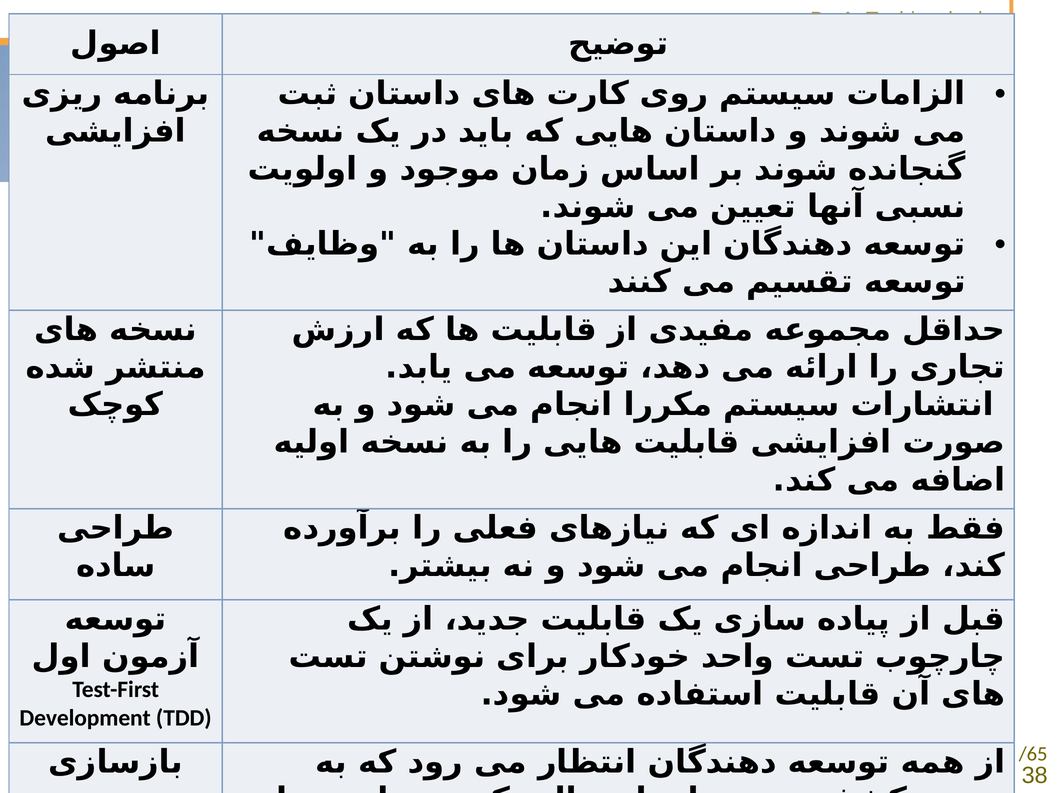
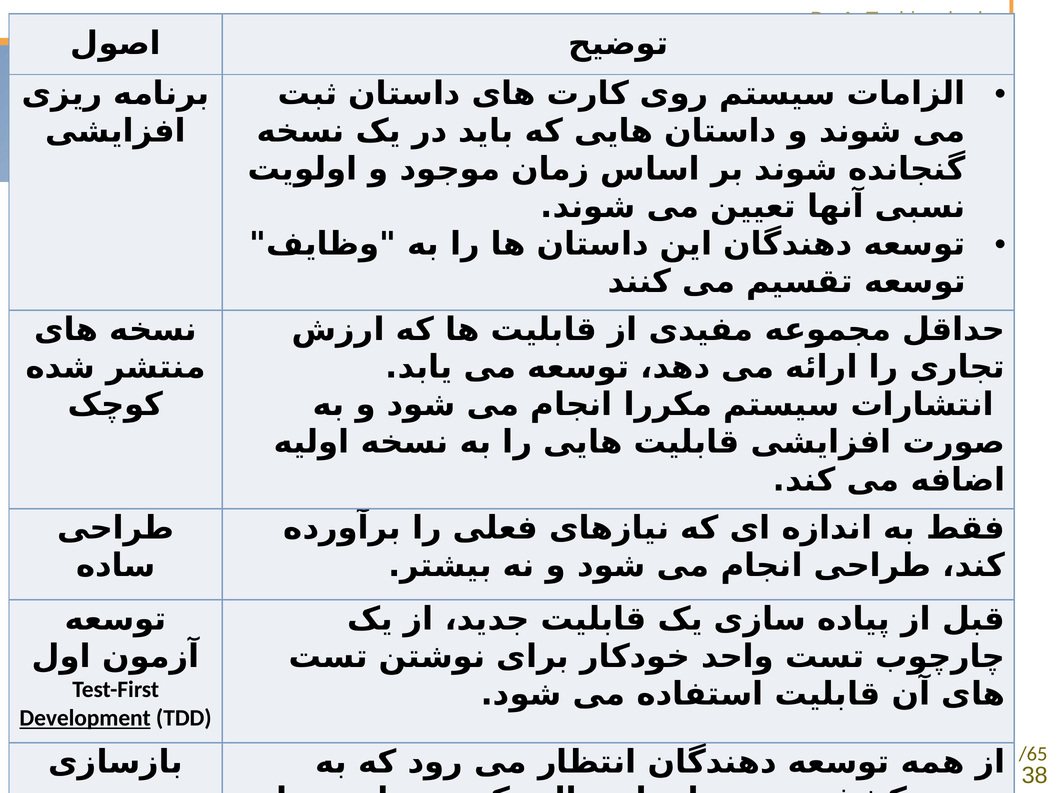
Development underline: none -> present (85, 719)
